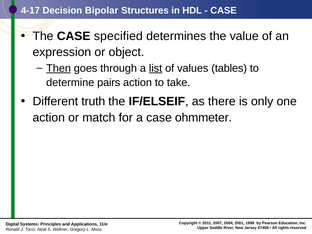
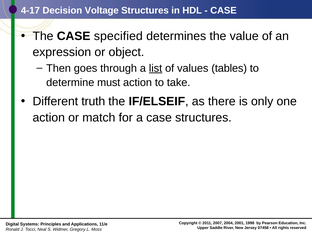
Bipolar: Bipolar -> Voltage (102, 10)
Then underline: present -> none (59, 68)
pairs: pairs -> must (109, 83)
case ohmmeter: ohmmeter -> structures (203, 118)
